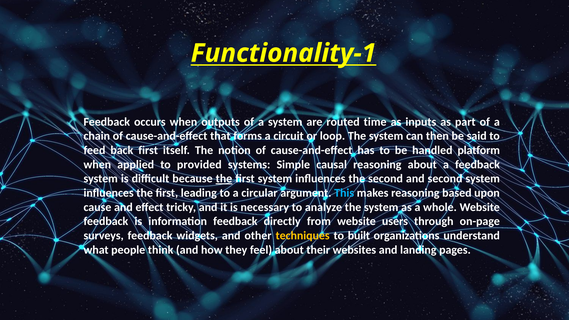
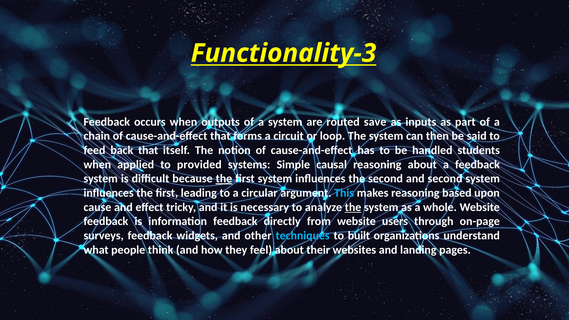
Functionality-1: Functionality-1 -> Functionality-3 (283, 53)
time: time -> save (375, 122)
back first: first -> that (148, 150)
platform: platform -> students (479, 150)
the underline: none -> present (353, 207)
techniques colour: yellow -> light blue (303, 236)
